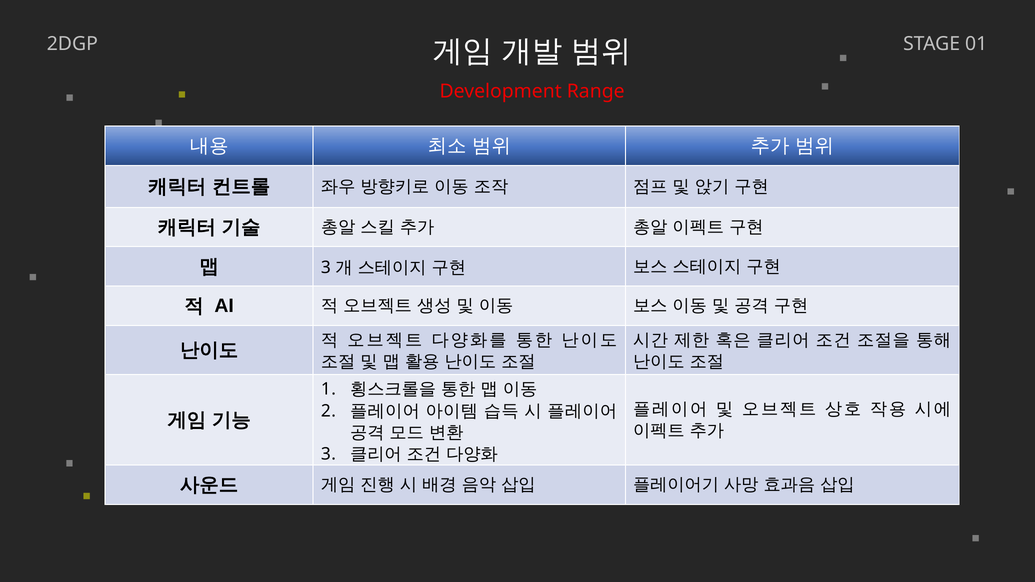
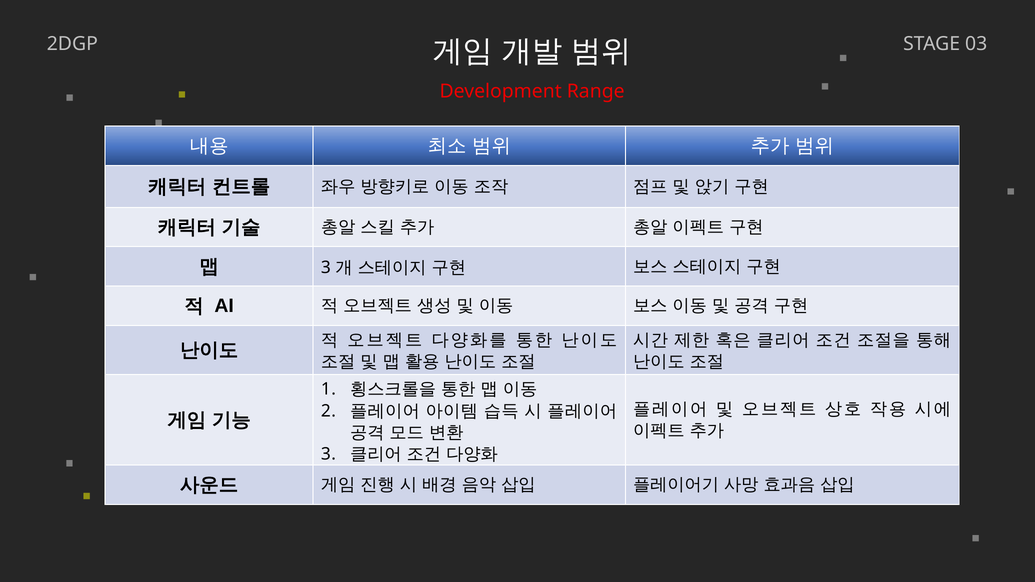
01: 01 -> 03 (976, 44)
